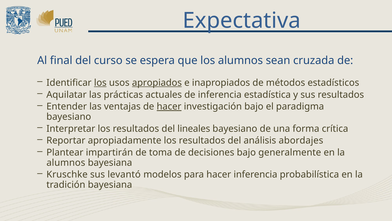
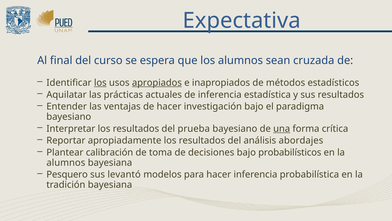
hacer underline: present -> none (169, 106)
lineales: lineales -> prueba (194, 128)
una underline: none -> present (282, 128)
impartirán: impartirán -> calibración (109, 152)
generalmente: generalmente -> probabilísticos (290, 152)
Kruschke: Kruschke -> Pesquero (67, 174)
